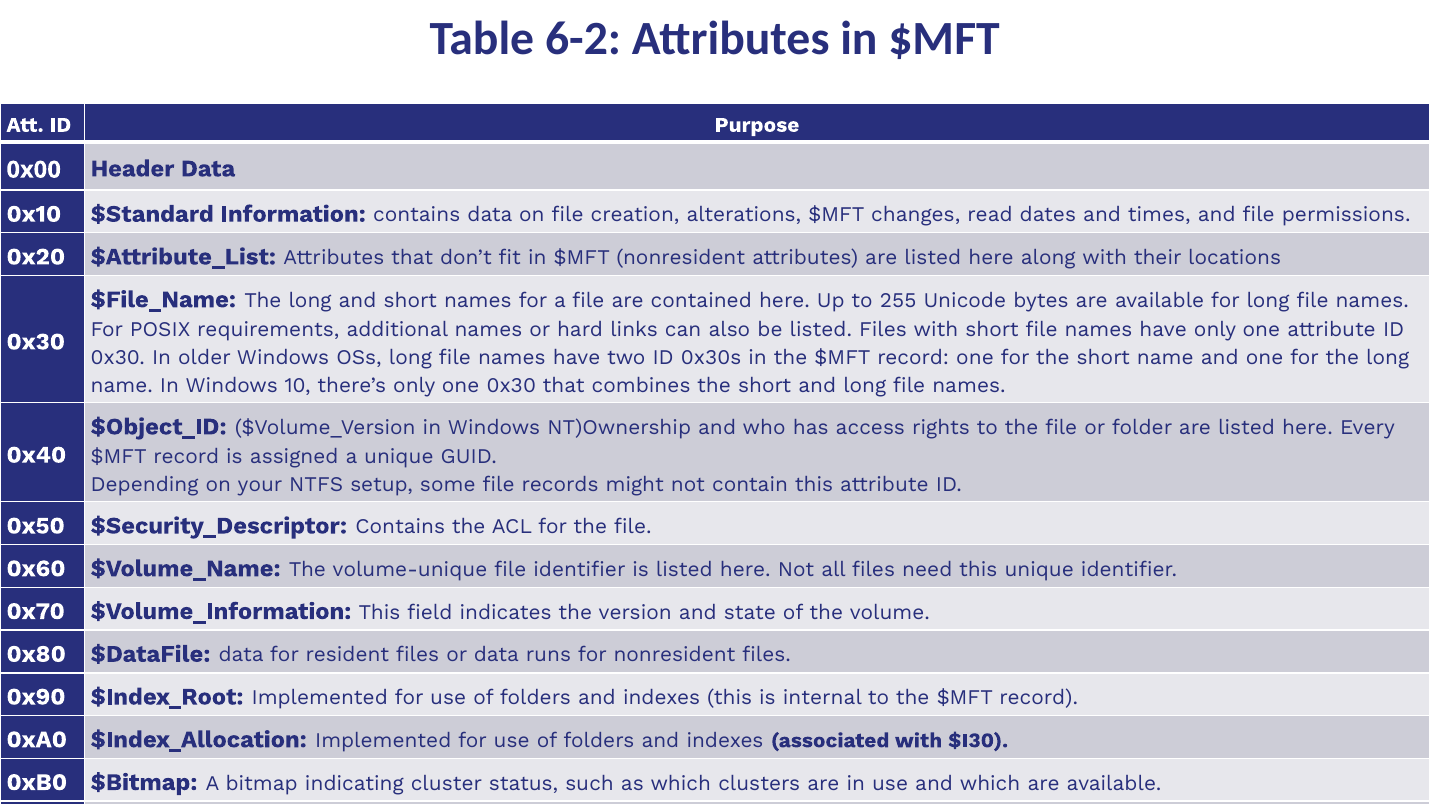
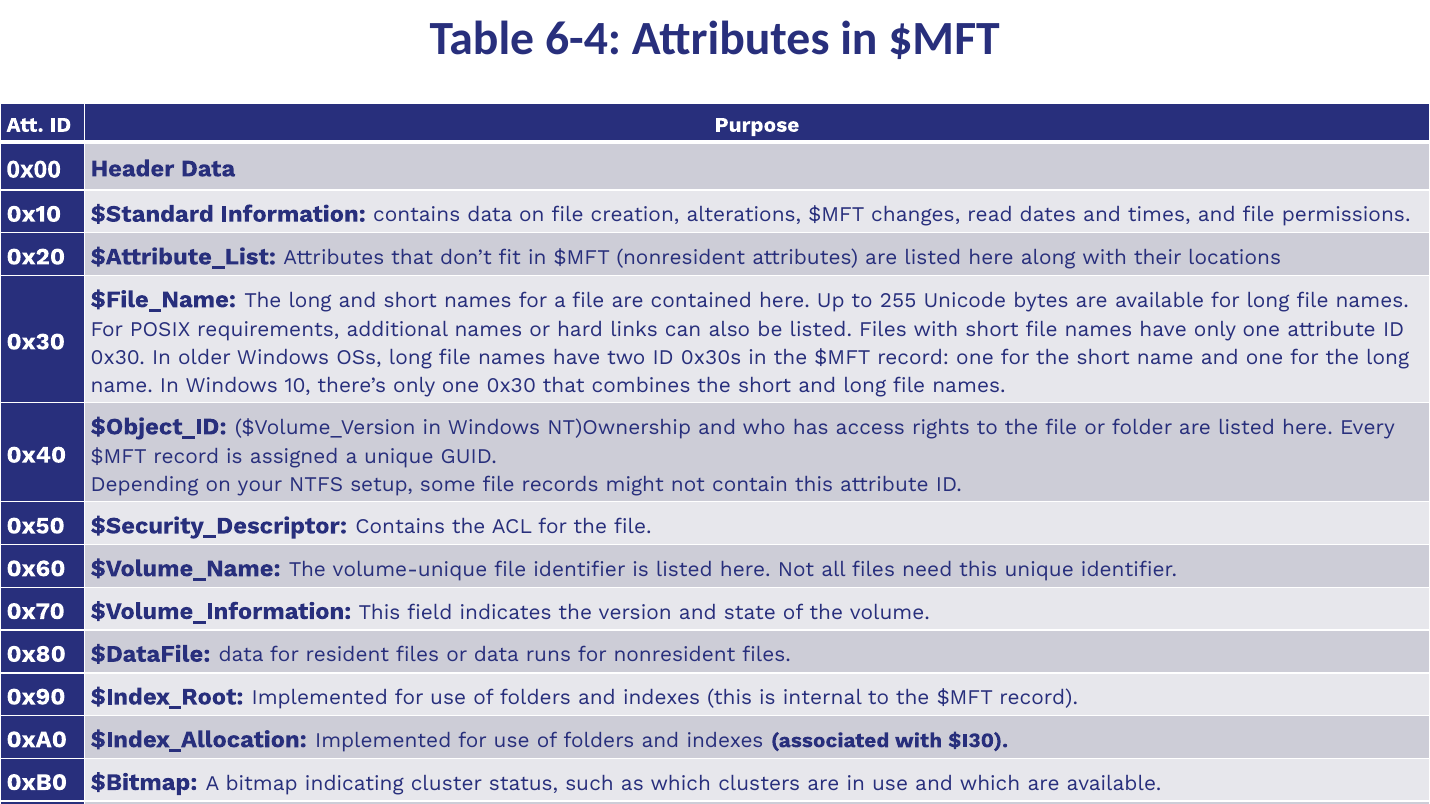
6-2: 6-2 -> 6-4 (583, 39)
